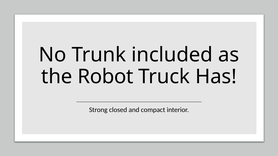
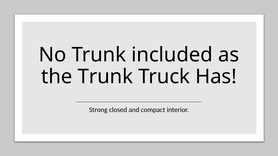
the Robot: Robot -> Trunk (105, 77)
